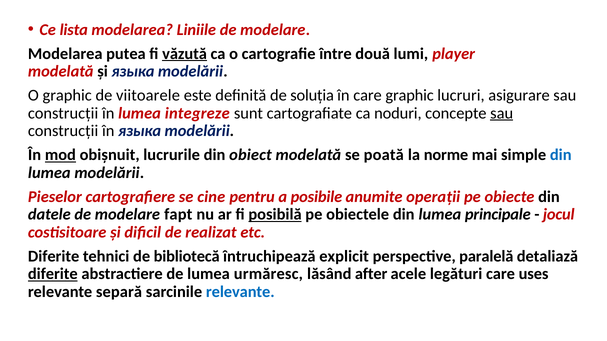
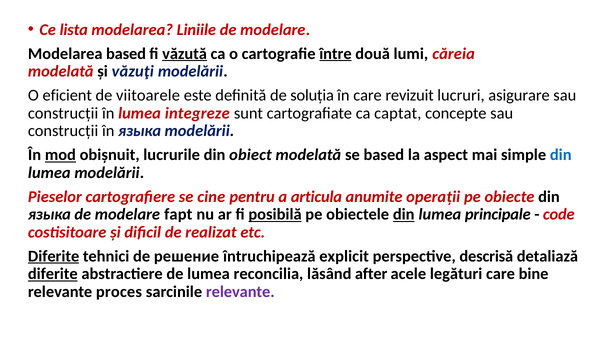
Modelarea putea: putea -> based (126, 54)
între underline: none -> present (335, 54)
player: player -> căreia (454, 54)
языка: языка -> văzuţi (133, 71)
O graphic: graphic -> eficient (67, 96)
care graphic: graphic -> revizuit (410, 96)
noduri: noduri -> captat (398, 113)
sau underline: present -> none (502, 113)
se poată: poată -> based (384, 155)
norme: norme -> aspect (446, 155)
posibile: posibile -> articula (316, 197)
datele: datele -> языка (49, 215)
din underline: none -> present (404, 215)
jocul: jocul -> code (559, 215)
Diferite underline: none -> present (54, 256)
bibliotecă: bibliotecă -> решение (187, 256)
paralelă: paralelă -> descrisă (486, 256)
urmăresc: urmăresc -> reconcilia (268, 274)
uses: uses -> bine (534, 274)
separă: separă -> proces (119, 292)
relevante colour: blue -> purple (240, 292)
